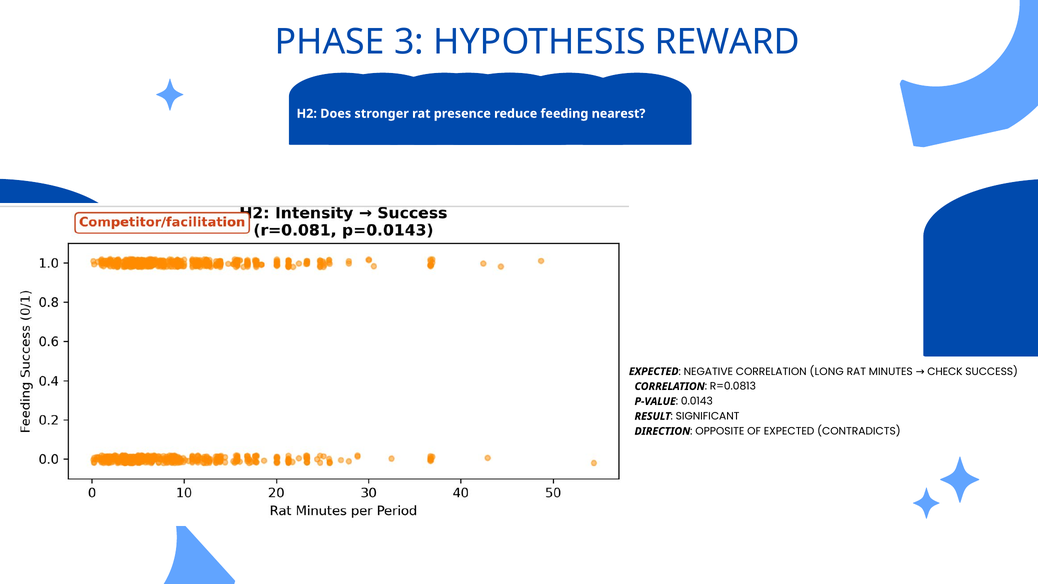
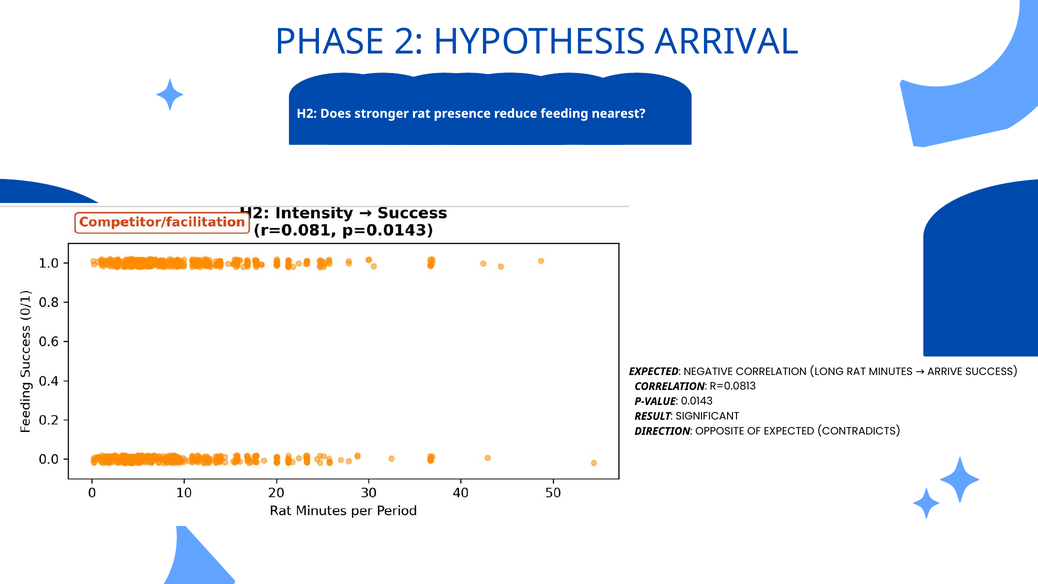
3: 3 -> 2 (409, 42)
REWARD: REWARD -> ARRIVAL (727, 42)
CHECK: CHECK -> ARRIVE (945, 371)
